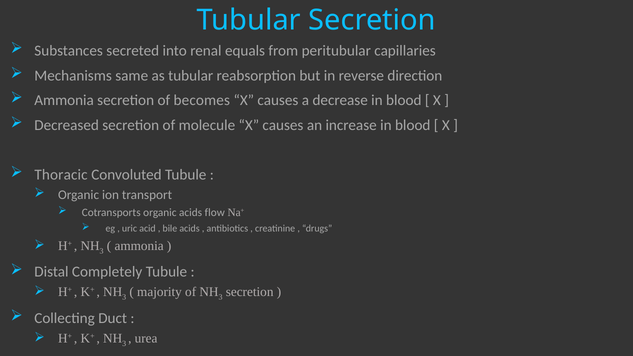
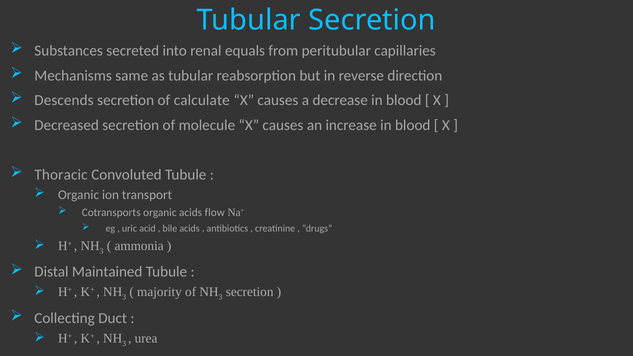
Ammonia: Ammonia -> Descends (64, 100)
becomes: becomes -> calculate (202, 100)
Completely: Completely -> Maintained (107, 272)
